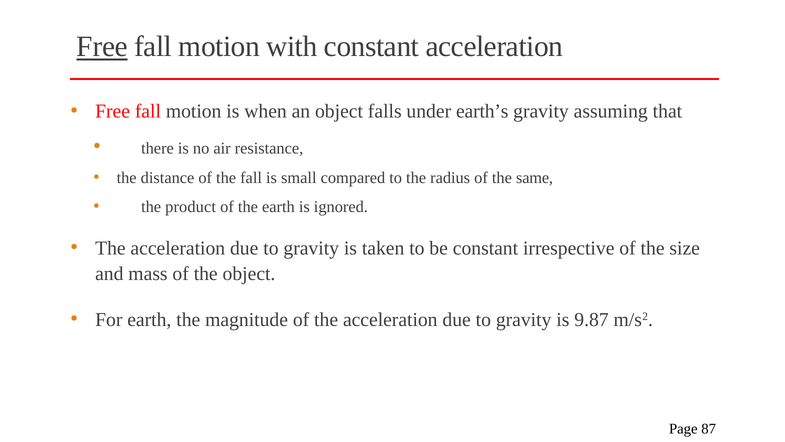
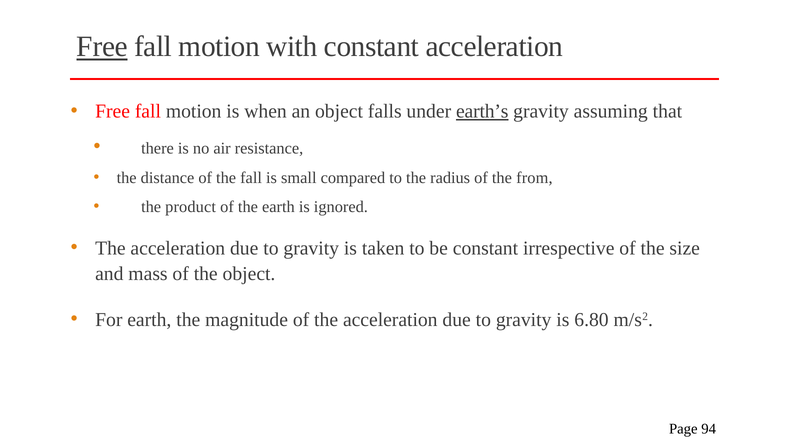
earth’s underline: none -> present (482, 111)
same: same -> from (534, 178)
9.87: 9.87 -> 6.80 (592, 319)
87: 87 -> 94 (709, 429)
